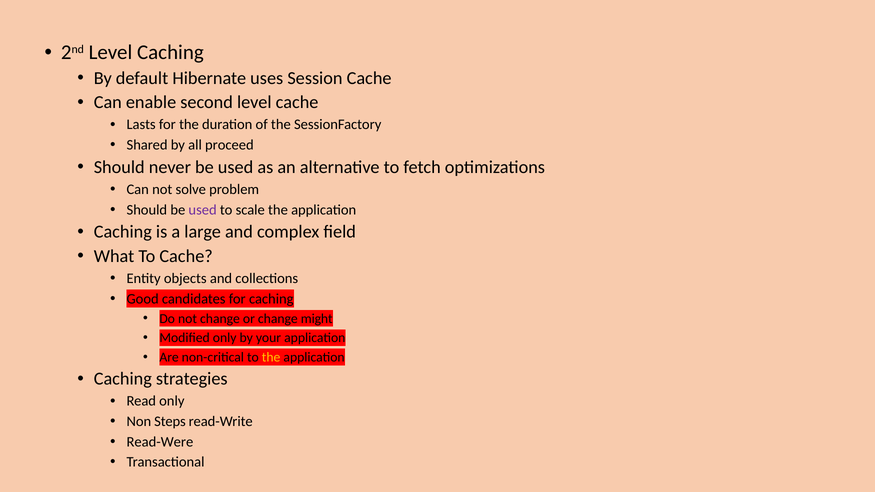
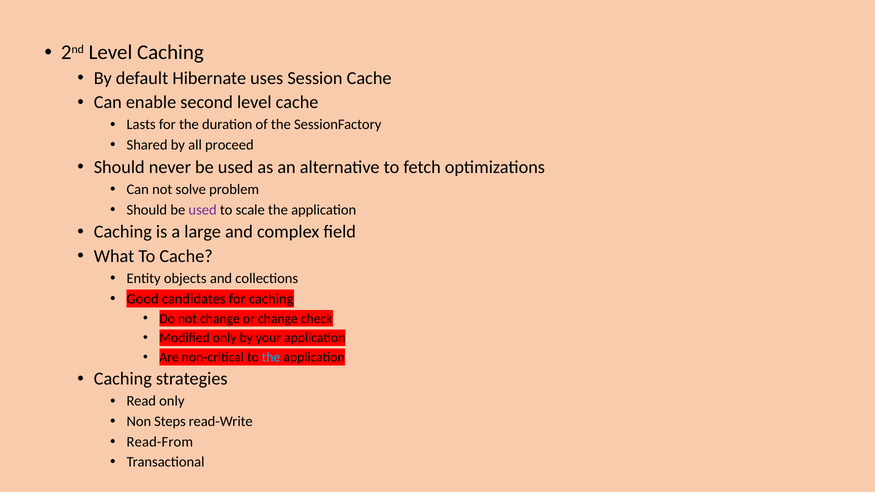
might: might -> check (317, 319)
the colour: yellow -> light blue (271, 357)
Read-Were: Read-Were -> Read-From (160, 442)
